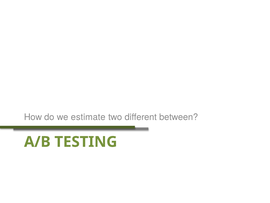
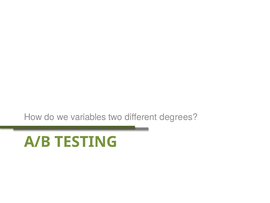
estimate: estimate -> variables (88, 117)
between: between -> degrees (179, 117)
